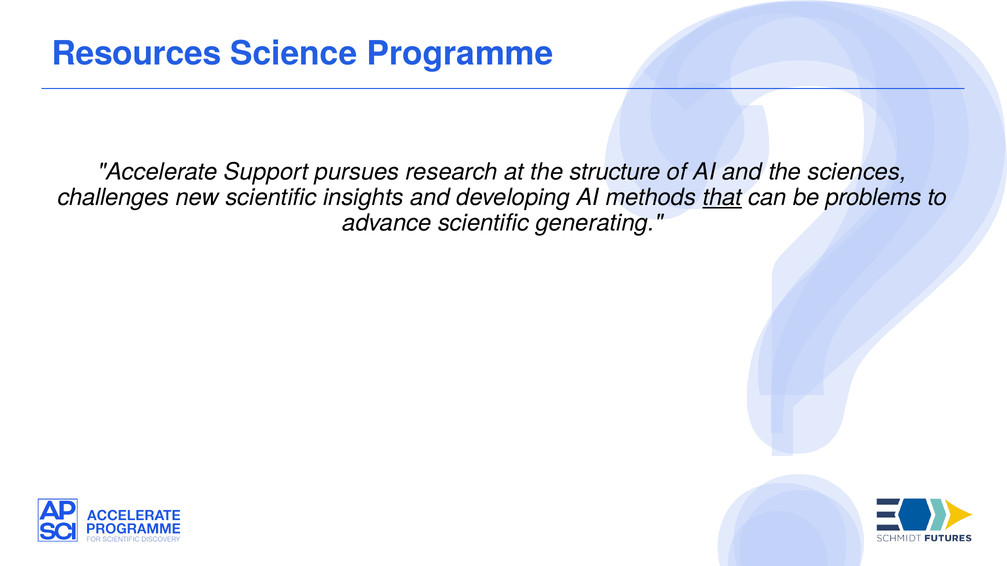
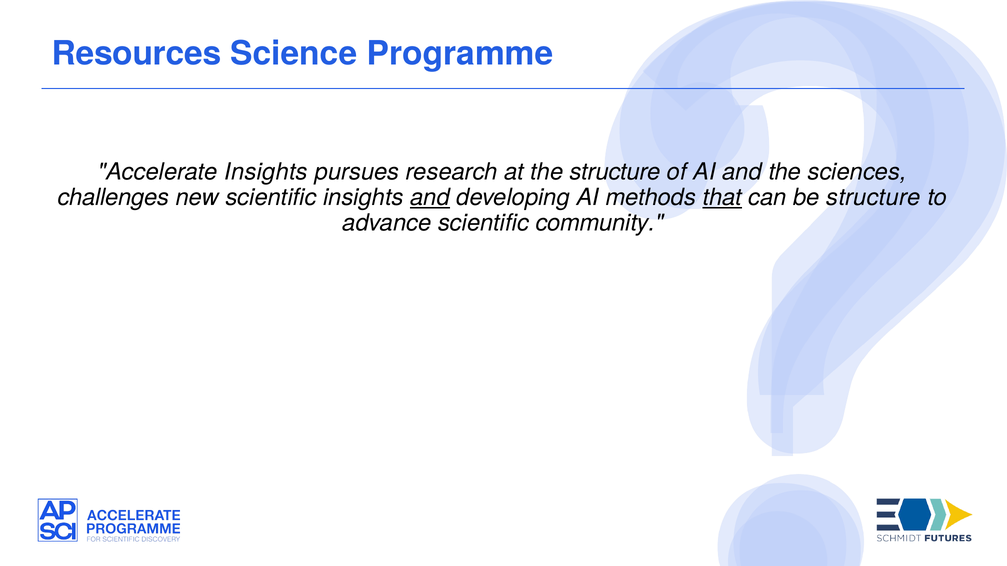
Accelerate Support: Support -> Insights (266, 172)
and underline: none -> present (430, 198)
be problems: problems -> structure (873, 198)
generating: generating -> community (600, 223)
